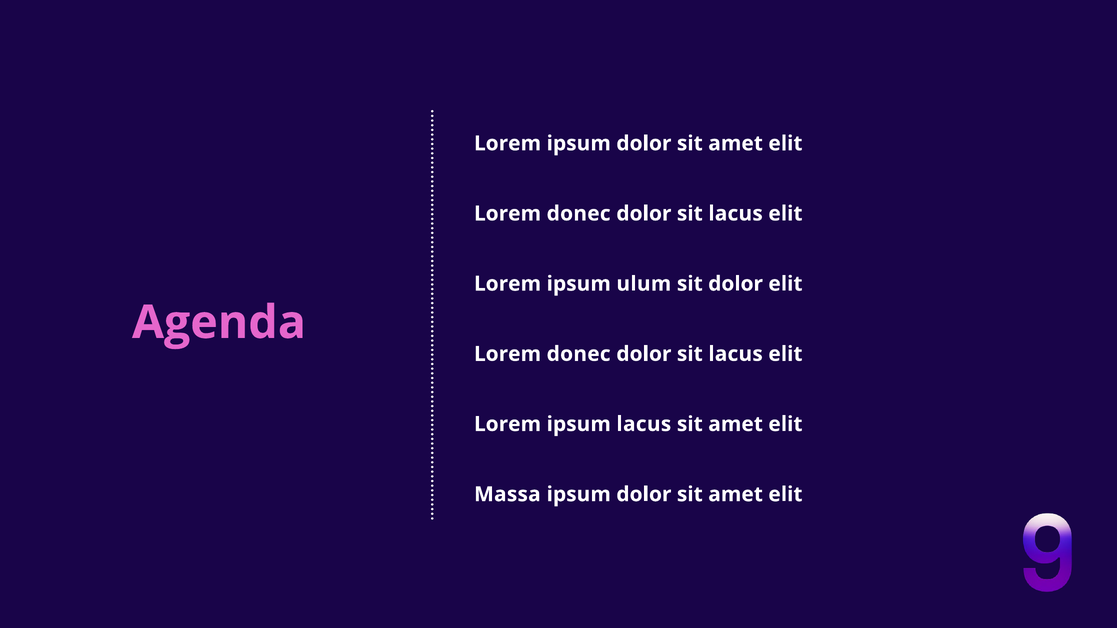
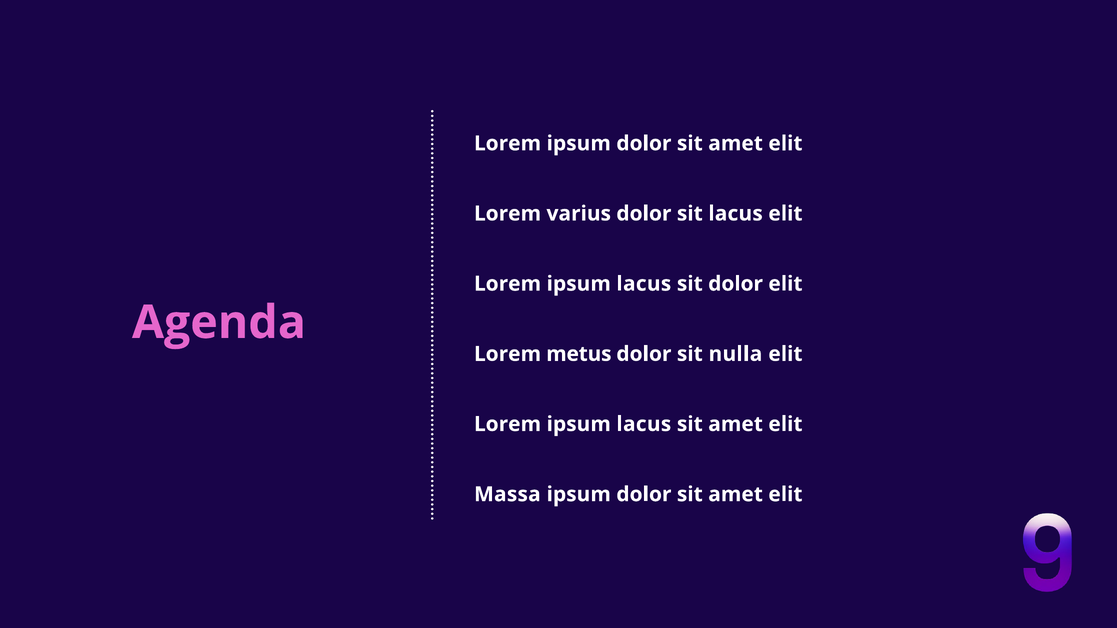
donec: donec -> varius (579, 214)
ulum: ulum -> lacus (644, 284)
donec: donec -> metus (579, 354)
lacus: lacus -> nulla (735, 354)
